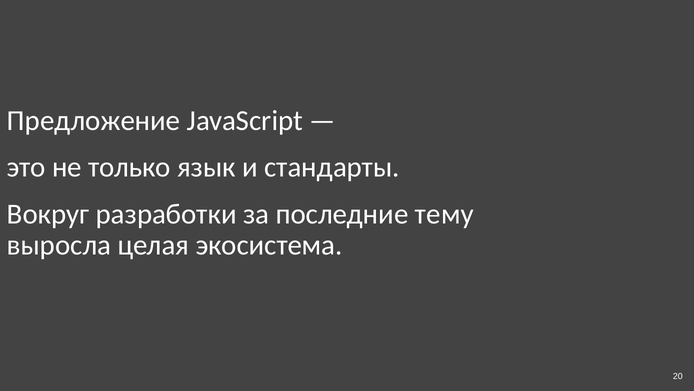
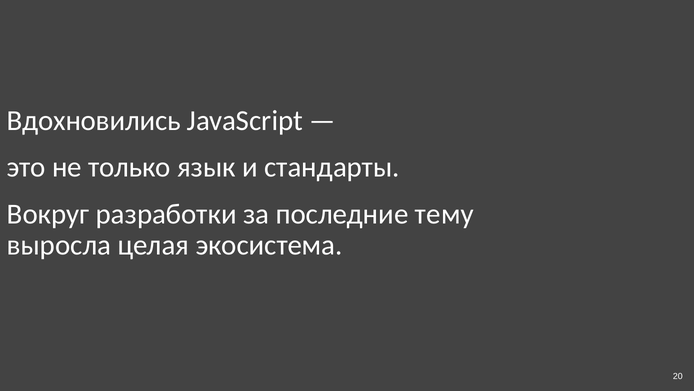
Предложение: Предложение -> Вдохновились (94, 120)
